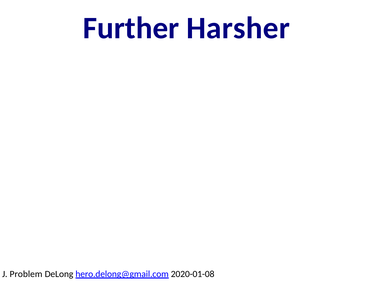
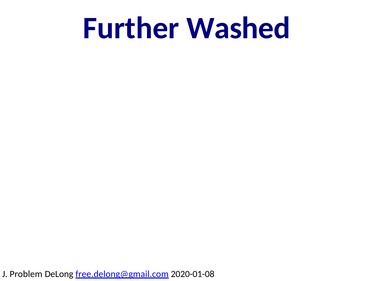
Harsher: Harsher -> Washed (238, 28)
hero.delong@gmail.com: hero.delong@gmail.com -> free.delong@gmail.com (122, 273)
